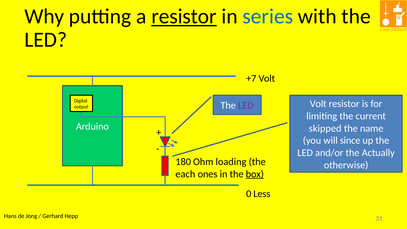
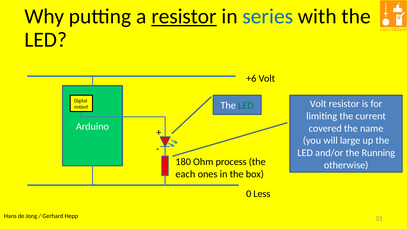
+7: +7 -> +6 (251, 78)
LED colour: purple -> green (246, 106)
skipped: skipped -> covered (325, 128)
since: since -> large (350, 141)
Actually: Actually -> Running (378, 153)
loading: loading -> process (231, 162)
box underline: present -> none (255, 174)
